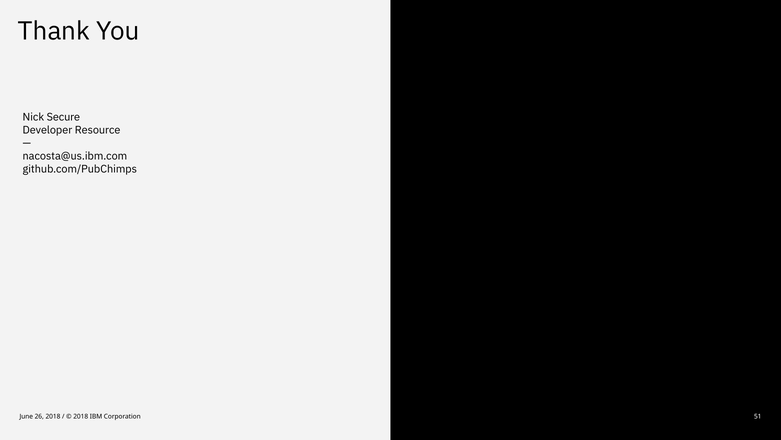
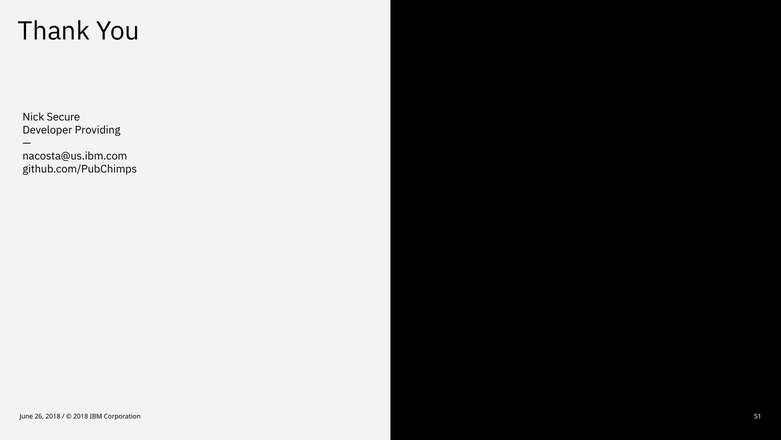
Resource: Resource -> Providing (98, 130)
